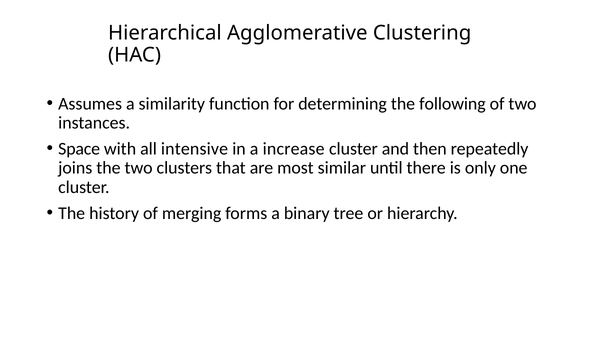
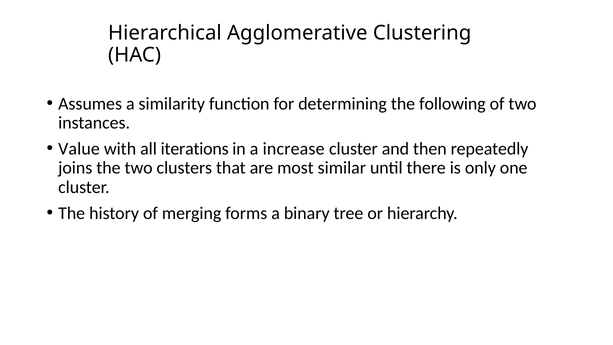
Space: Space -> Value (79, 149)
intensive: intensive -> iterations (195, 149)
